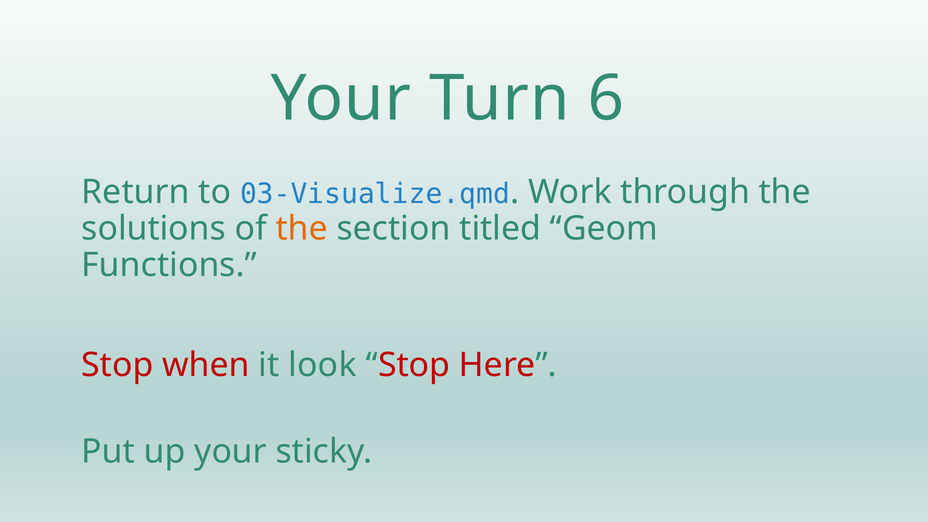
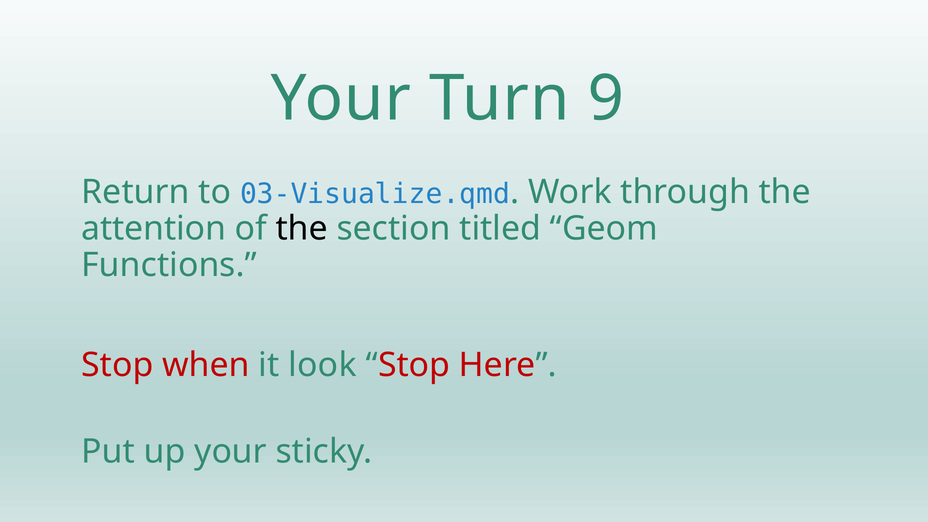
6: 6 -> 9 (606, 99)
solutions: solutions -> attention (154, 228)
the colour: orange -> black (302, 228)
